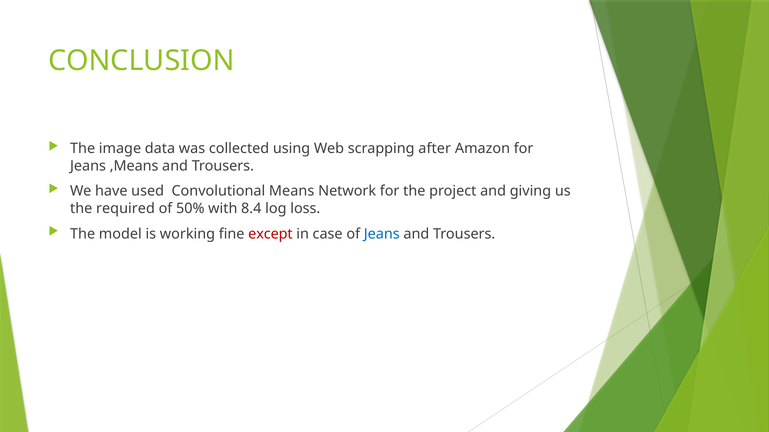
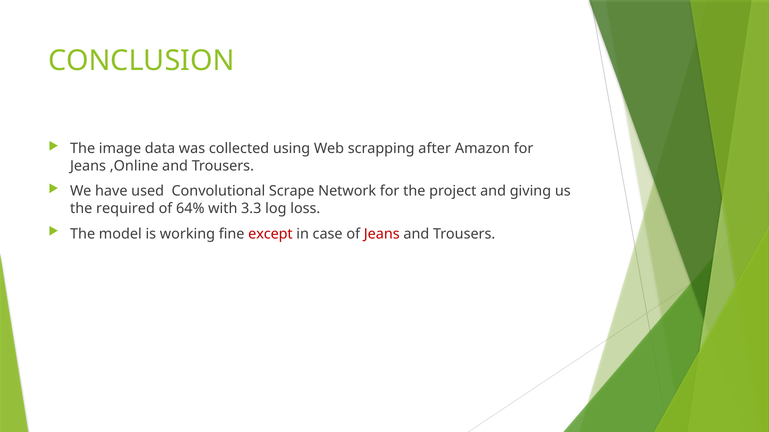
,Means: ,Means -> ,Online (134, 166)
Means: Means -> Scrape (292, 191)
50%: 50% -> 64% (190, 209)
8.4: 8.4 -> 3.3 (251, 209)
Jeans colour: blue -> red (382, 234)
